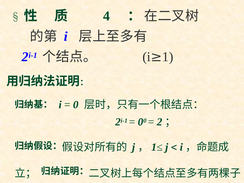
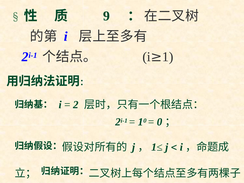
4: 4 -> 9 (106, 16)
0: 0 -> 2 (76, 105)
0: 0 -> 1 (141, 122)
2: 2 -> 0 (160, 122)
